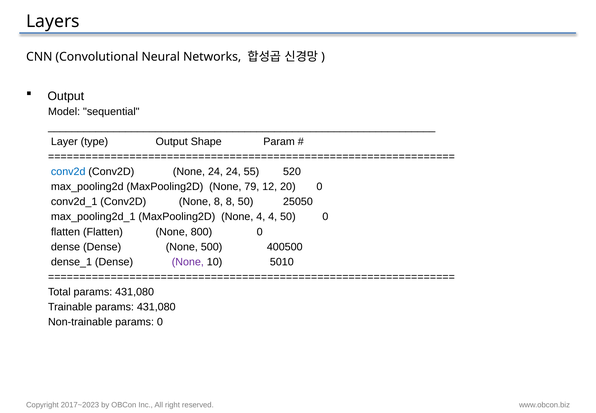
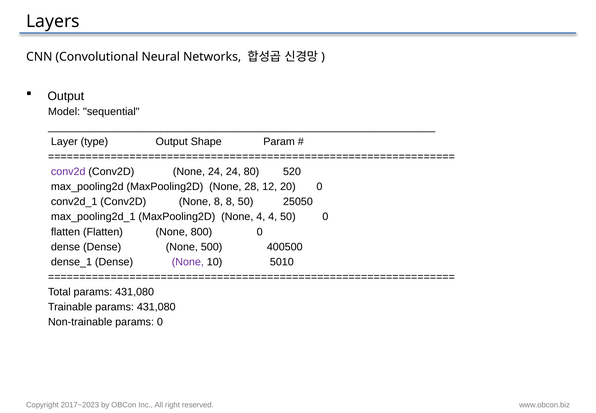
conv2d colour: blue -> purple (68, 172)
55: 55 -> 80 (251, 172)
79: 79 -> 28 (252, 187)
